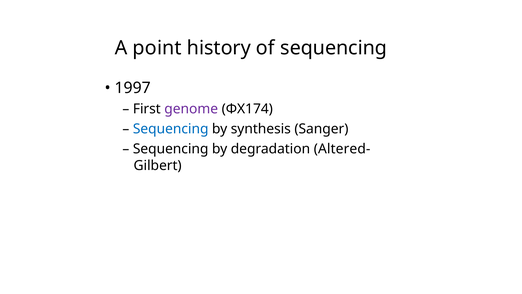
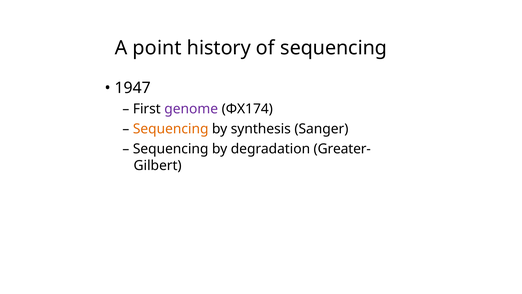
1997: 1997 -> 1947 (133, 88)
Sequencing colour: blue -> orange (171, 129)
Altered-: Altered- -> Greater- (342, 149)
